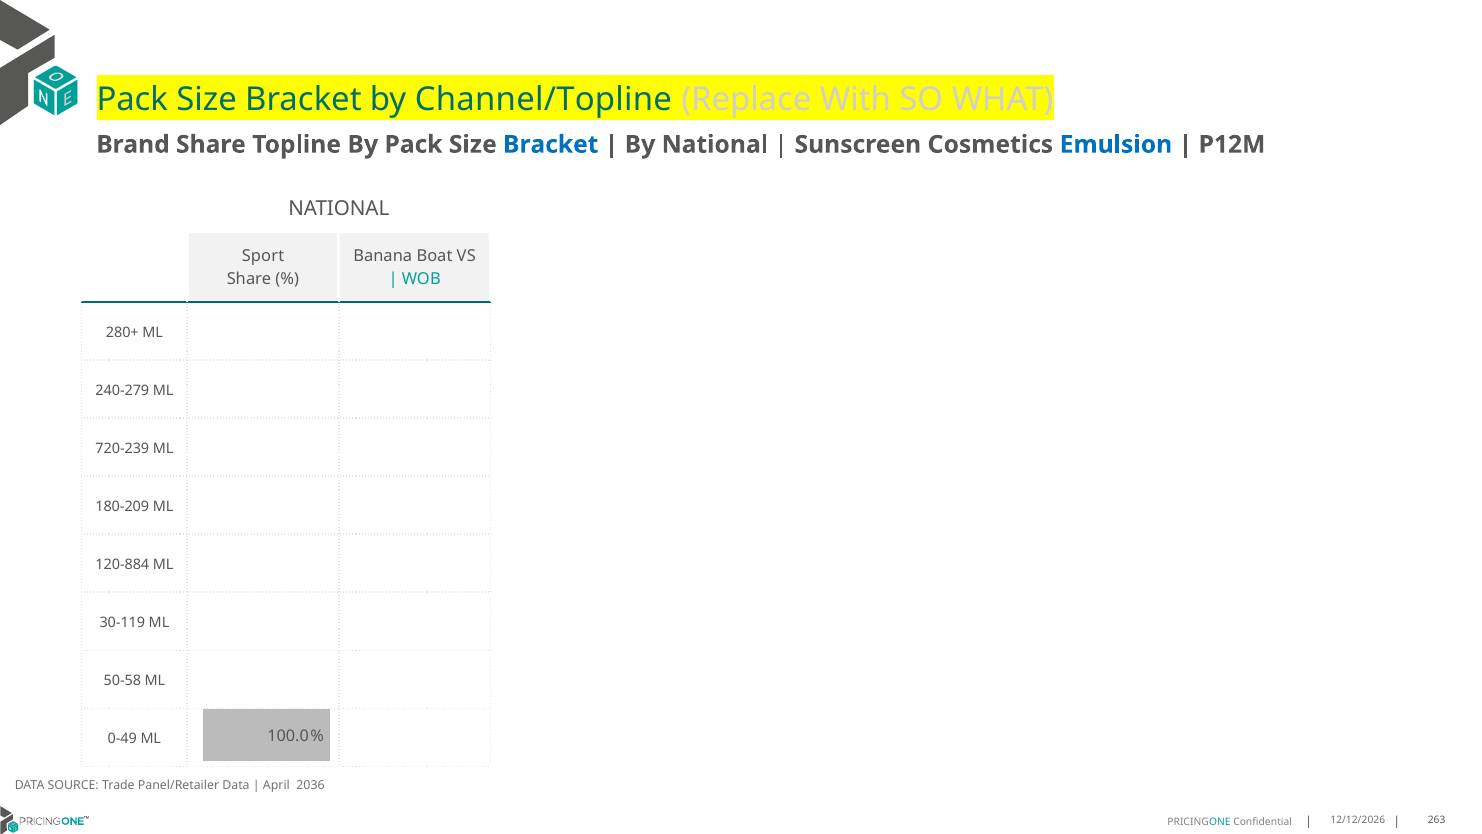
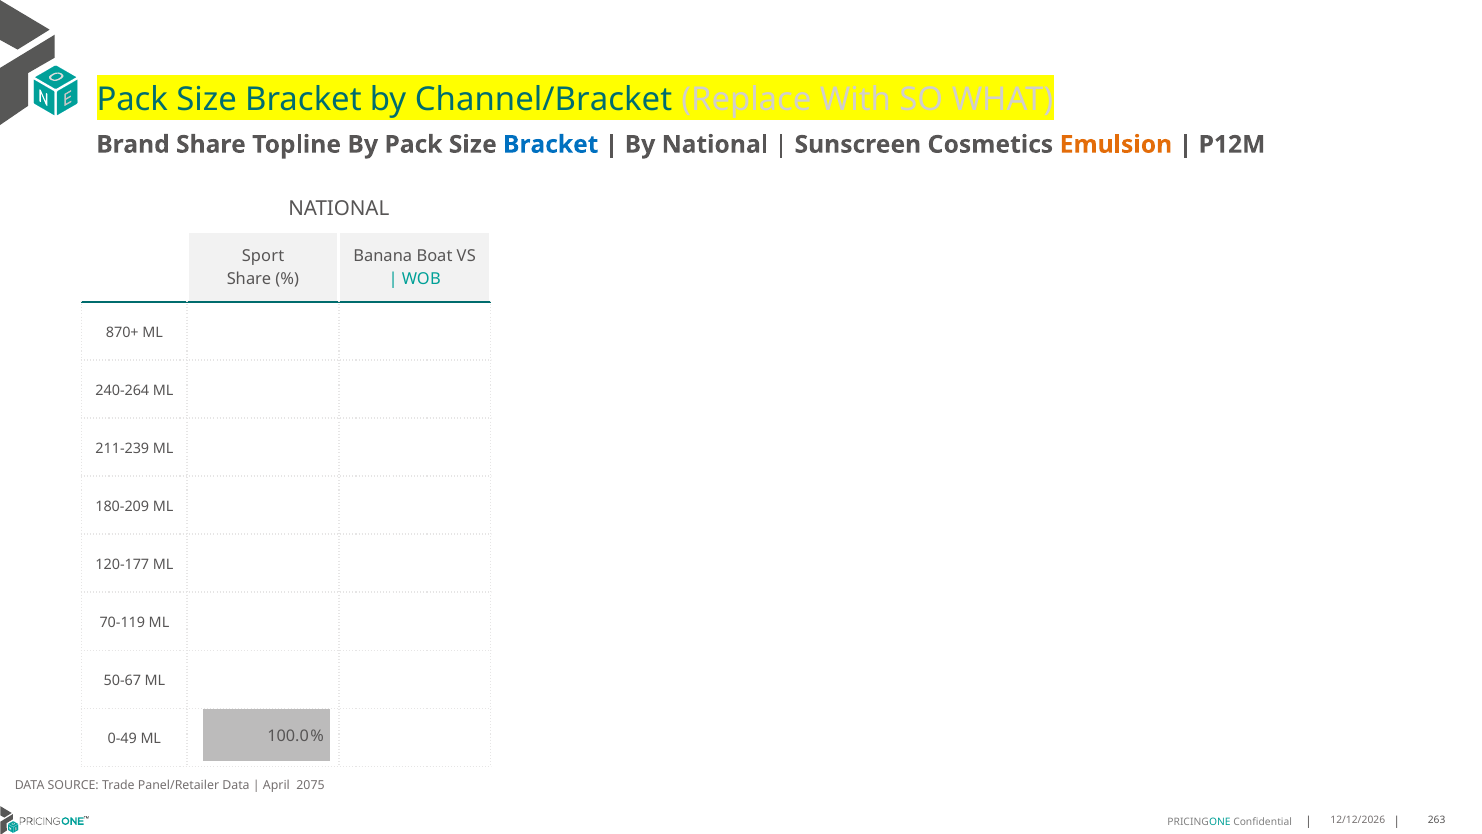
Channel/Topline: Channel/Topline -> Channel/Bracket (544, 100)
Emulsion colour: blue -> orange (1116, 144)
280+: 280+ -> 870+ (122, 332)
240-279: 240-279 -> 240-264 (122, 390)
720-239: 720-239 -> 211-239 (122, 448)
120-884: 120-884 -> 120-177 (122, 564)
30-119: 30-119 -> 70-119 (122, 622)
50-58: 50-58 -> 50-67 (122, 681)
2036: 2036 -> 2075 (311, 785)
